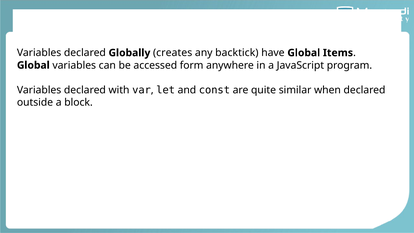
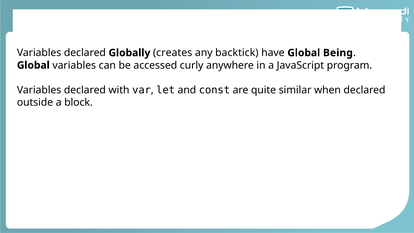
Items: Items -> Being (338, 53)
form: form -> curly (192, 65)
